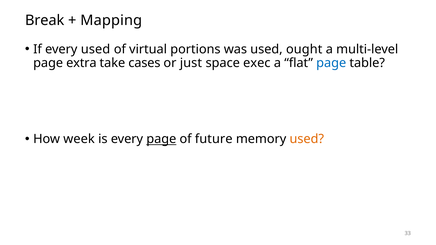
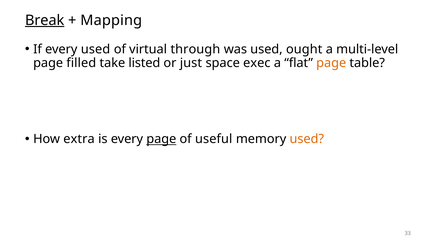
Break underline: none -> present (45, 20)
portions: portions -> through (195, 49)
extra: extra -> filled (81, 63)
cases: cases -> listed (144, 63)
page colour: blue -> orange (331, 63)
week: week -> extra (79, 139)
future: future -> useful (214, 139)
